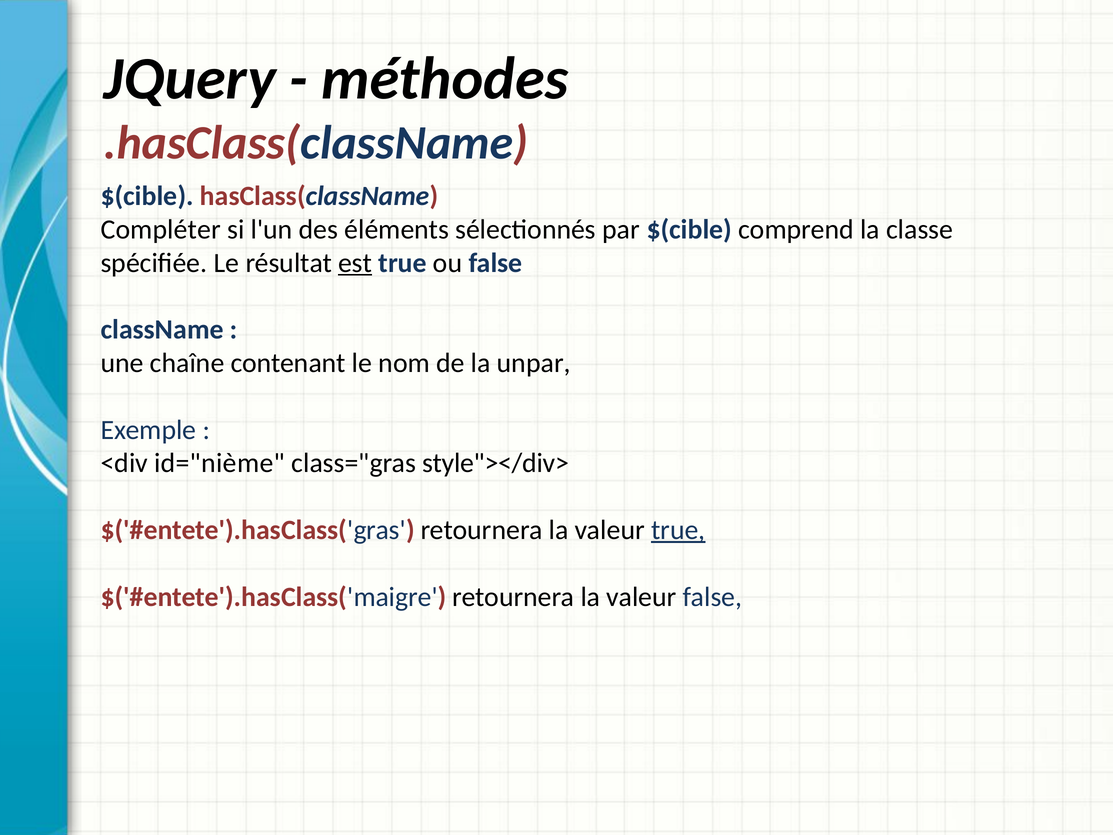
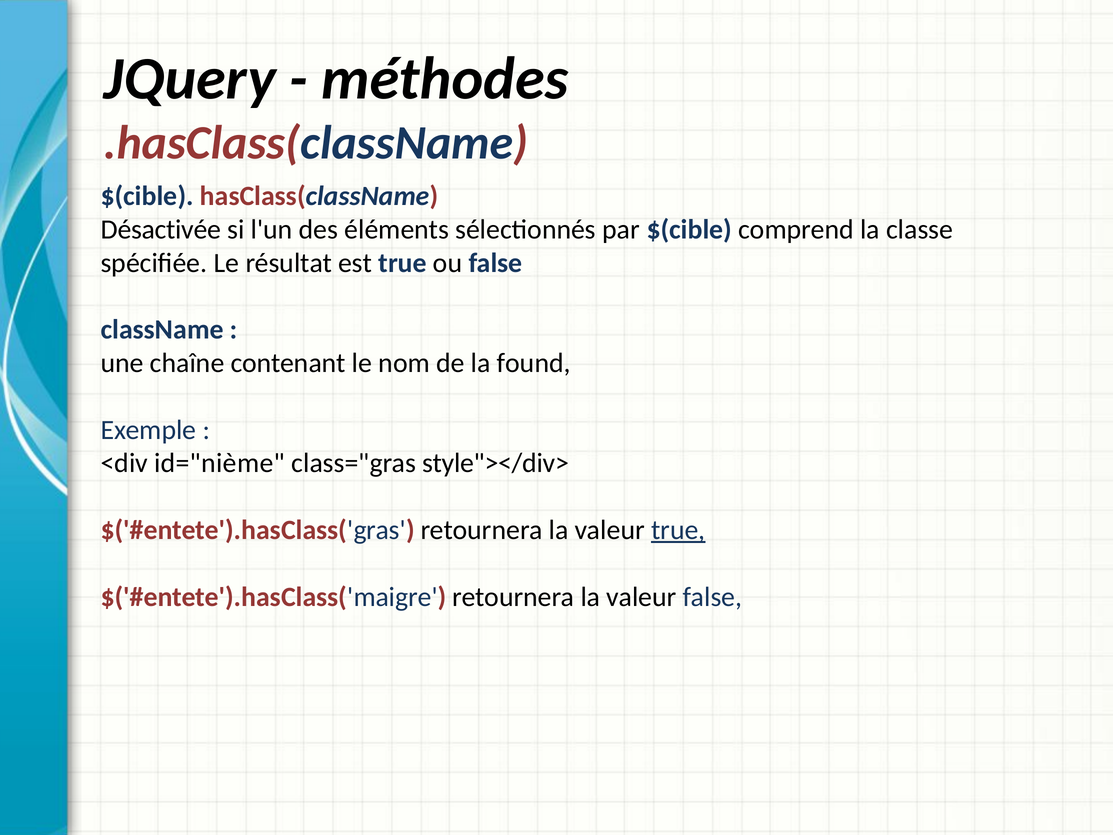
Compléter: Compléter -> Désactivée (161, 229)
est underline: present -> none (355, 263)
unpar: unpar -> found (534, 363)
